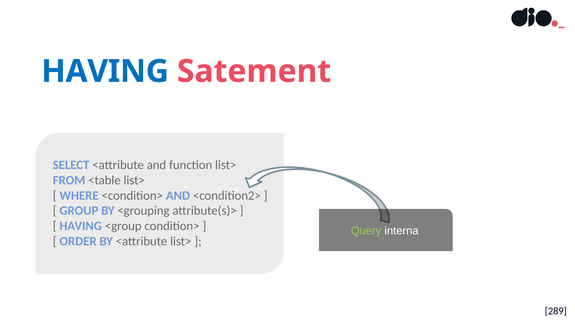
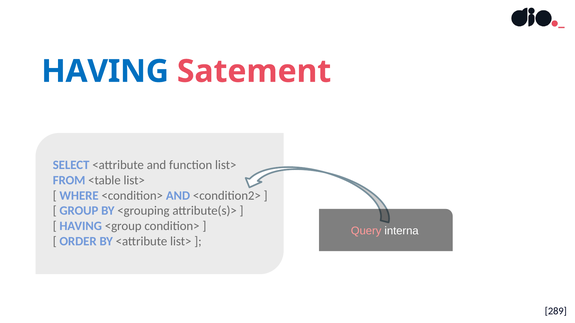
Query colour: light green -> pink (366, 231)
